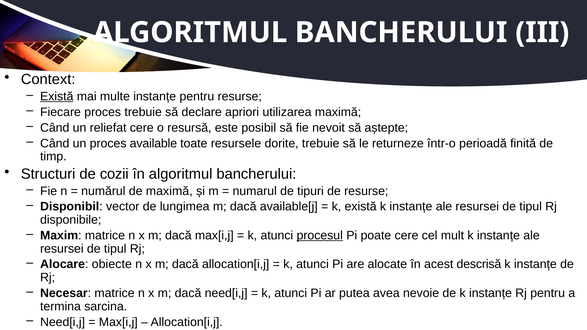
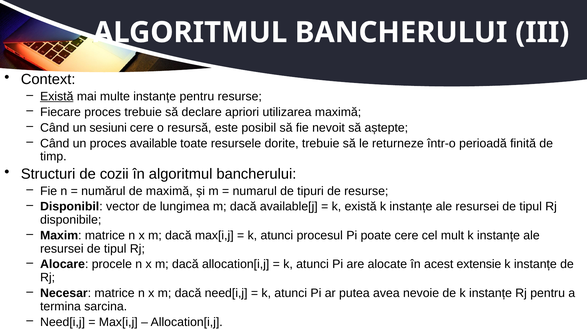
reliefat: reliefat -> sesiuni (108, 128)
procesul underline: present -> none (320, 236)
obiecte: obiecte -> procele (112, 264)
descrisă: descrisă -> extensie (479, 264)
